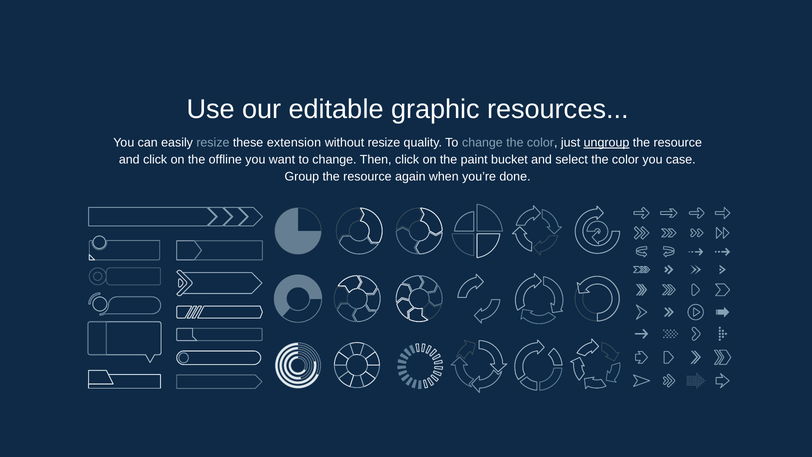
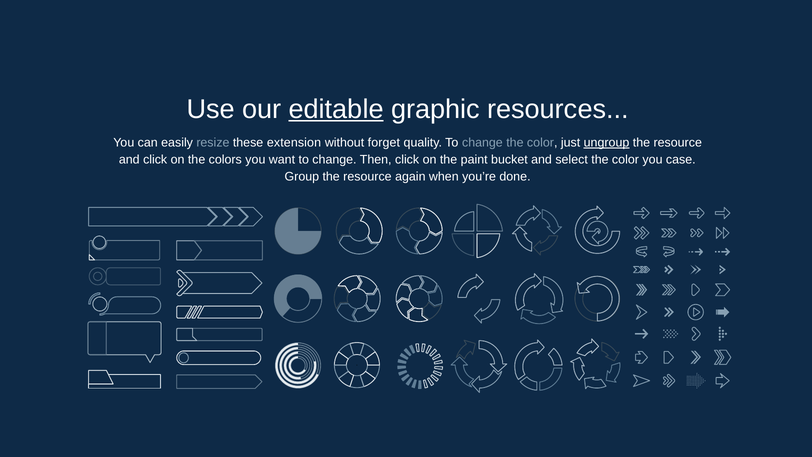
editable underline: none -> present (336, 109)
without resize: resize -> forget (384, 142)
offline: offline -> colors (225, 160)
